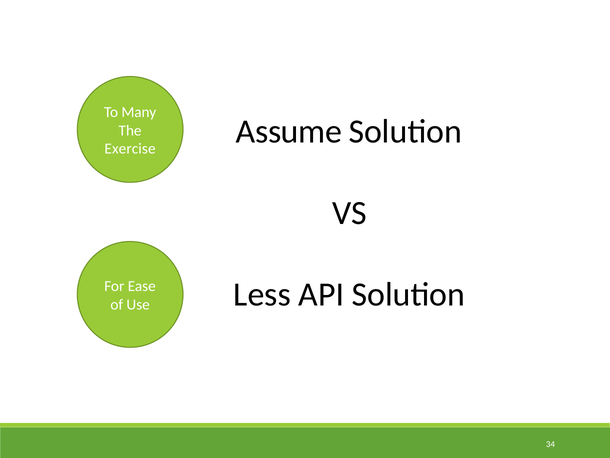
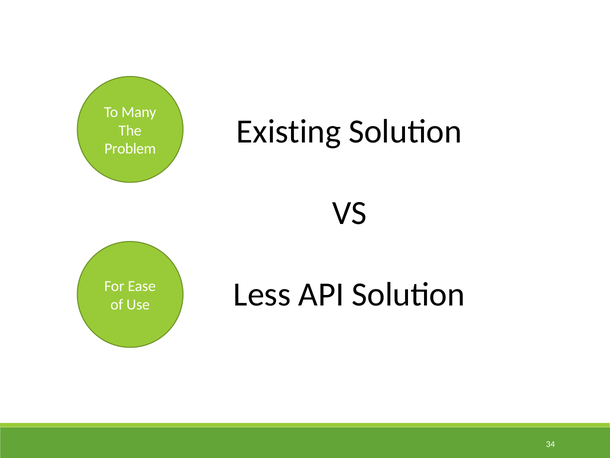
Assume: Assume -> Existing (289, 131)
Exercise: Exercise -> Problem (130, 149)
